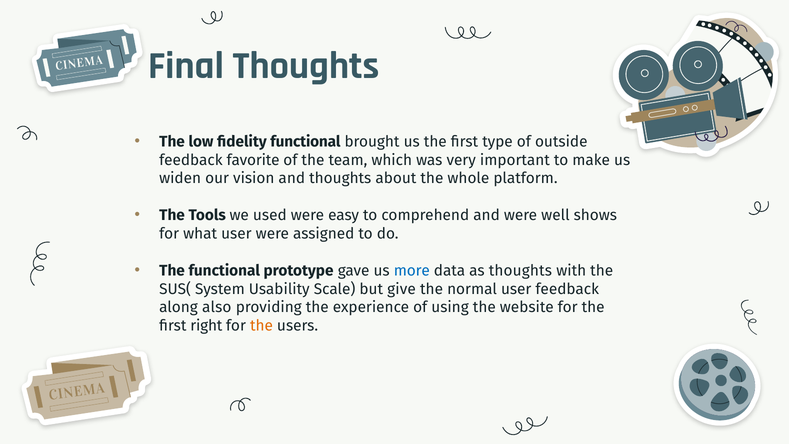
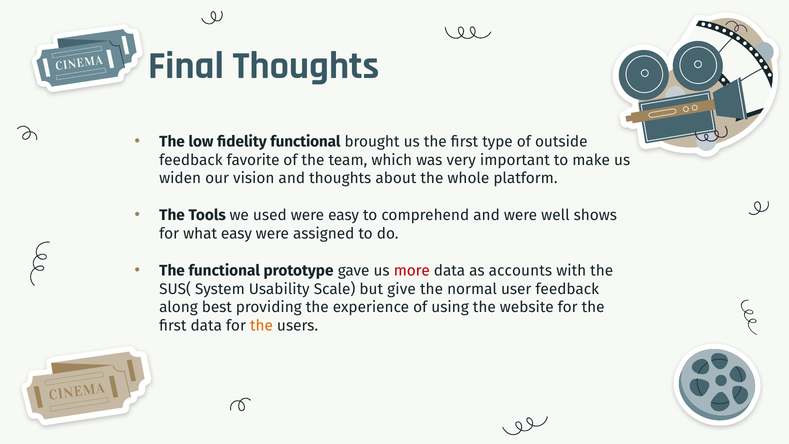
what user: user -> easy (236, 234)
more colour: blue -> red (412, 270)
as thoughts: thoughts -> accounts (520, 270)
also: also -> best (217, 307)
first right: right -> data (206, 326)
